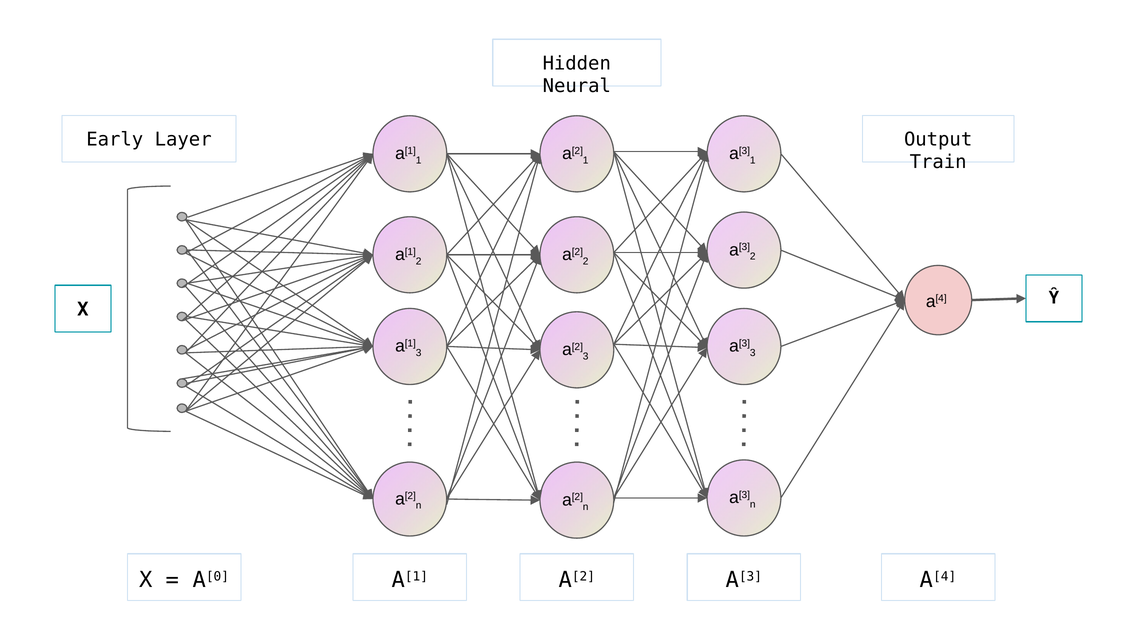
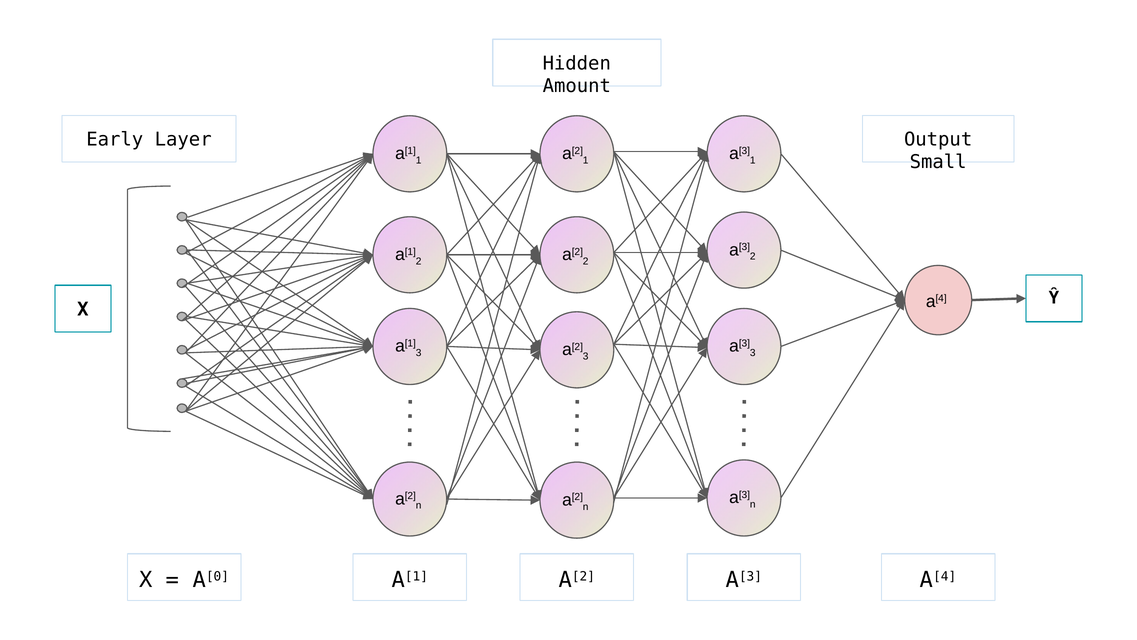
Neural: Neural -> Amount (577, 86)
Train: Train -> Small (938, 162)
